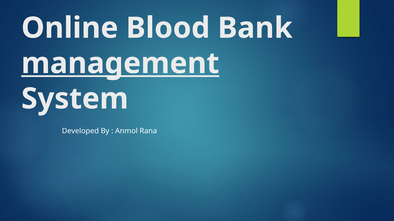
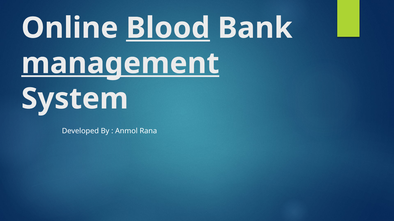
Blood underline: none -> present (168, 28)
